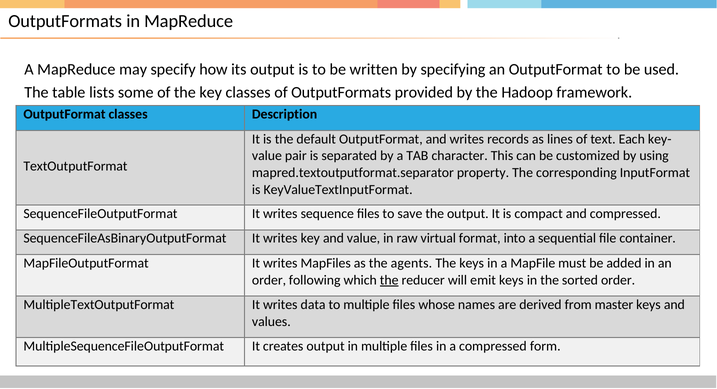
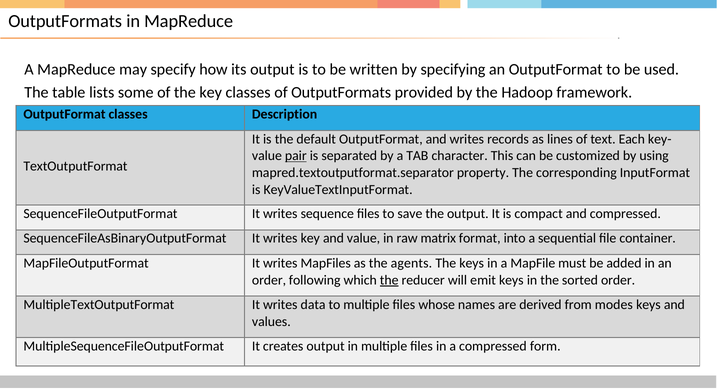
pair underline: none -> present (296, 156)
virtual: virtual -> matrix (438, 238)
master: master -> modes (614, 305)
